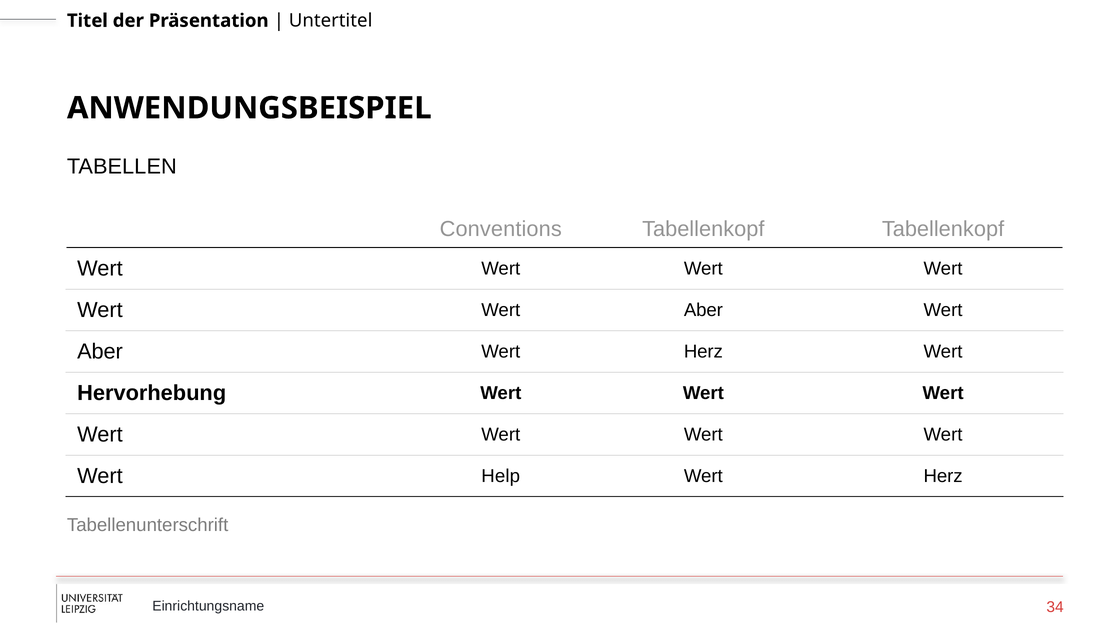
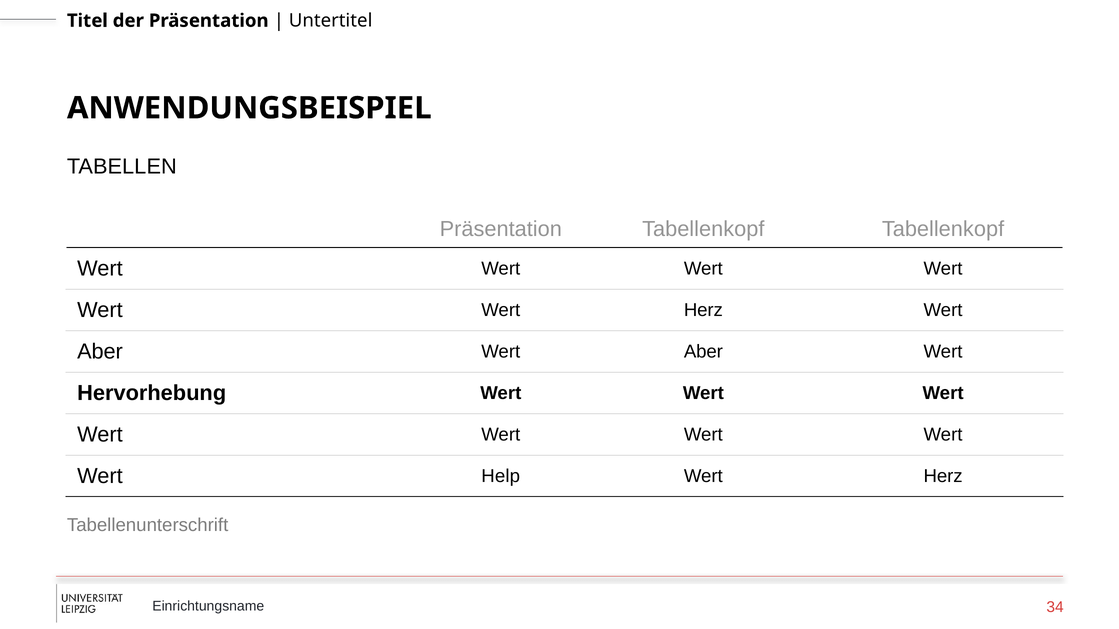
Conventions: Conventions -> Präsentation (501, 229)
Wert Wert Aber: Aber -> Herz (703, 310)
Herz: Herz -> Aber (703, 352)
